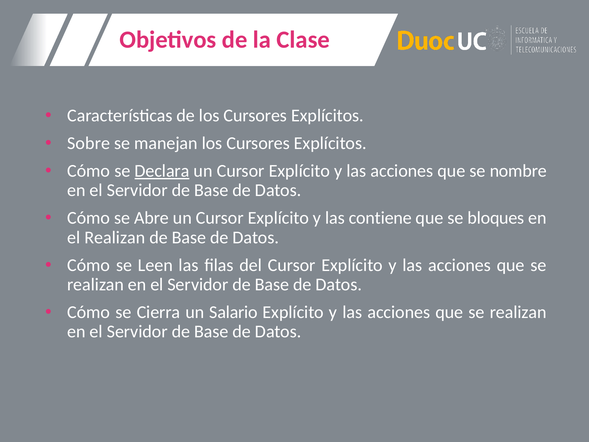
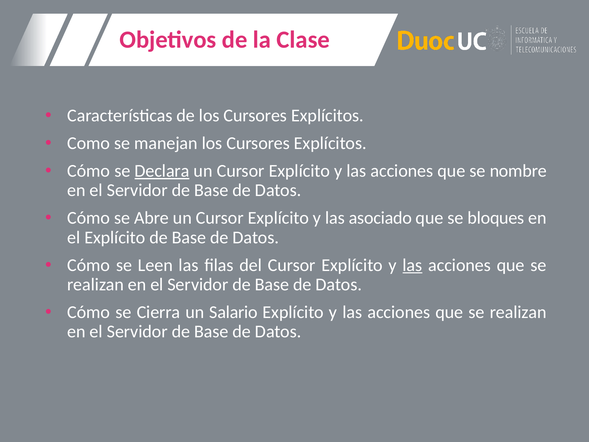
Sobre: Sobre -> Como (89, 143)
contiene: contiene -> asociado (380, 218)
el Realizan: Realizan -> Explícito (115, 237)
las underline: none -> present (412, 265)
